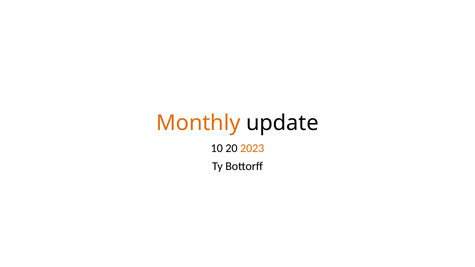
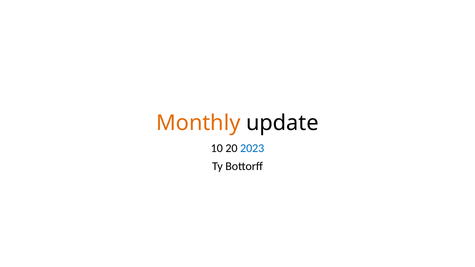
2023 colour: orange -> blue (252, 148)
